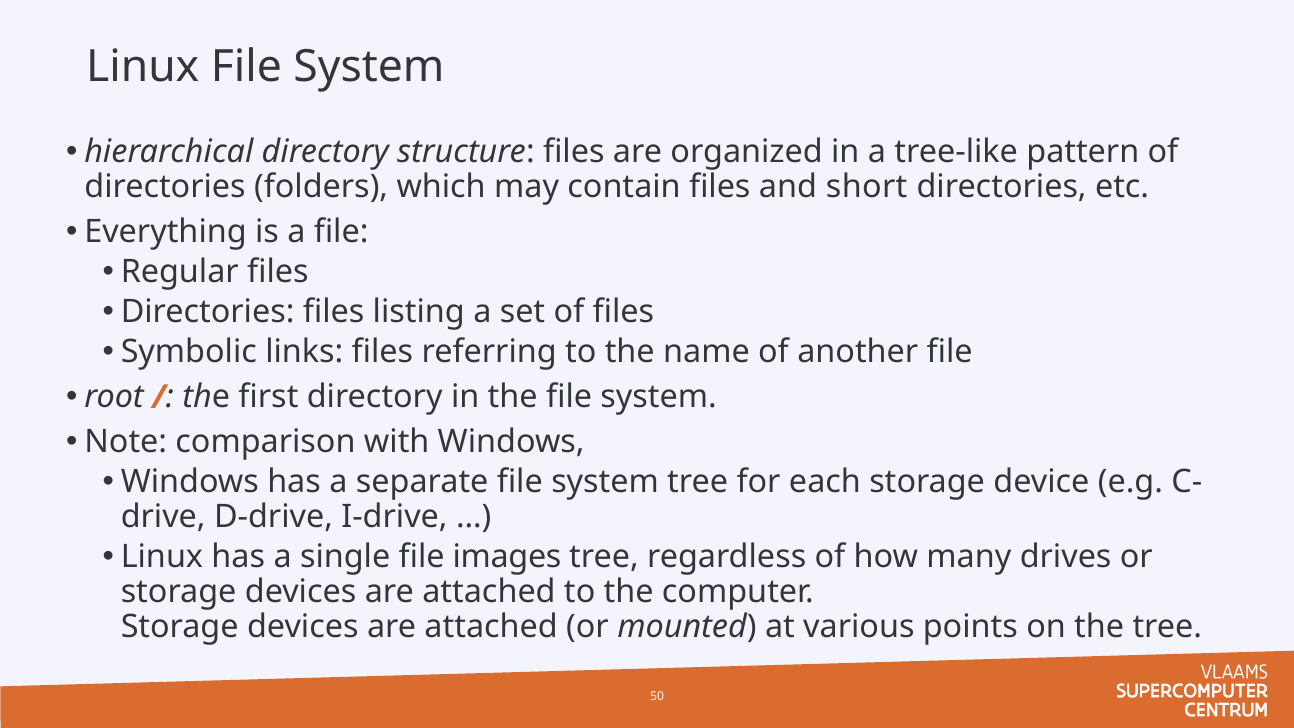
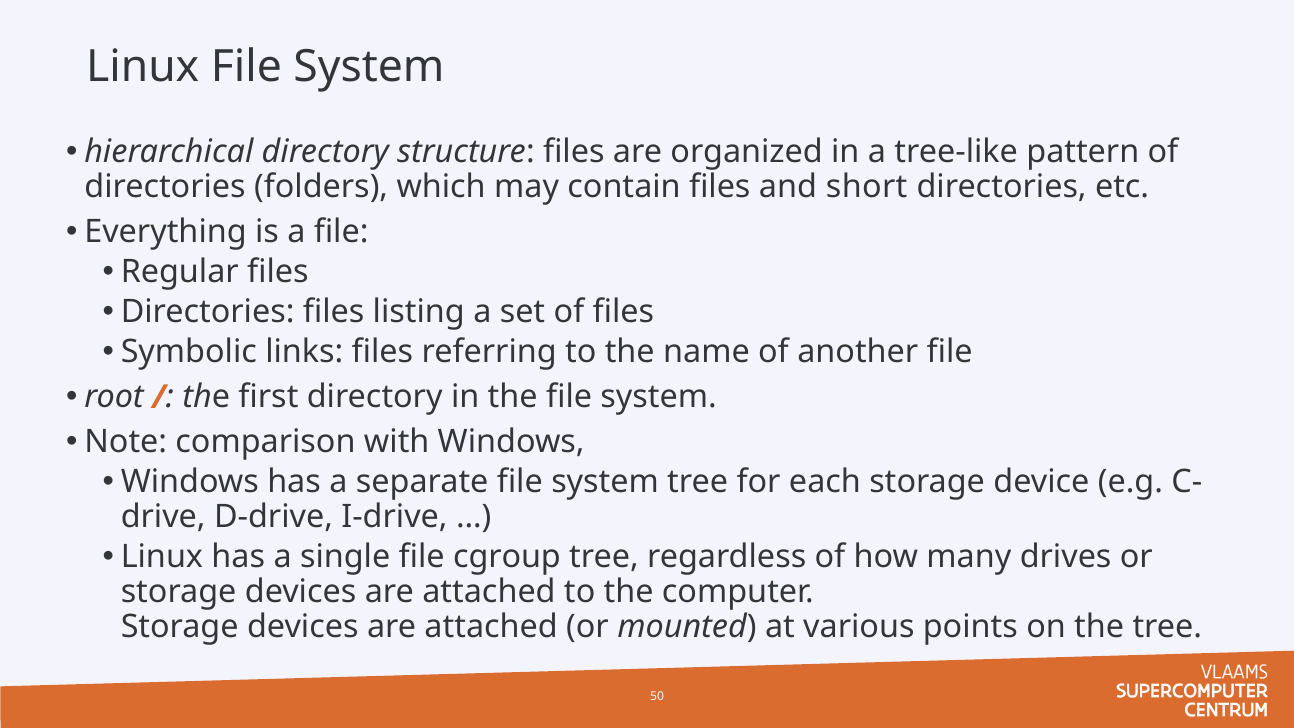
images: images -> cgroup (507, 557)
